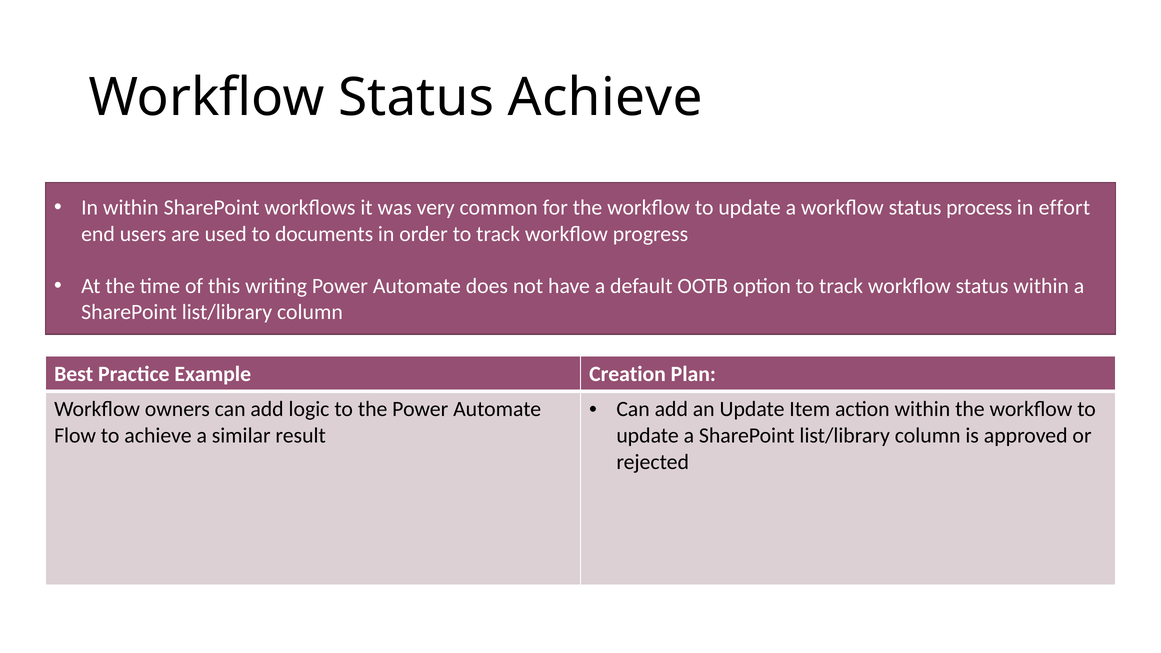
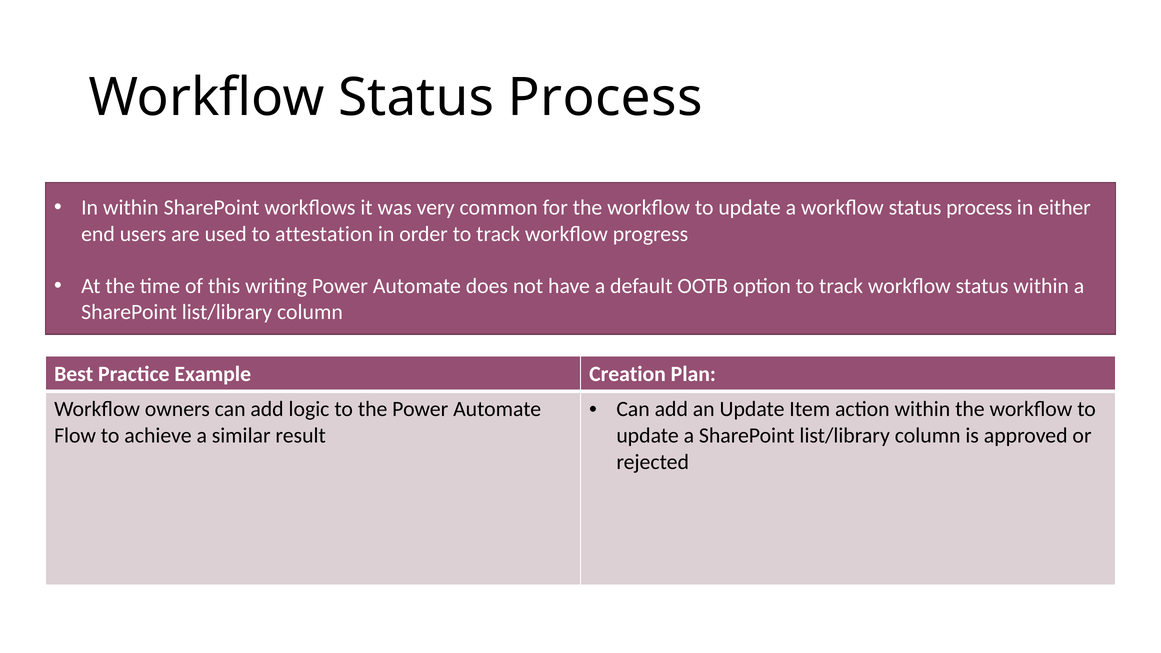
Achieve: Achieve -> Process (605, 98)
effort: effort -> either (1065, 208)
documents: documents -> attestation (324, 234)
